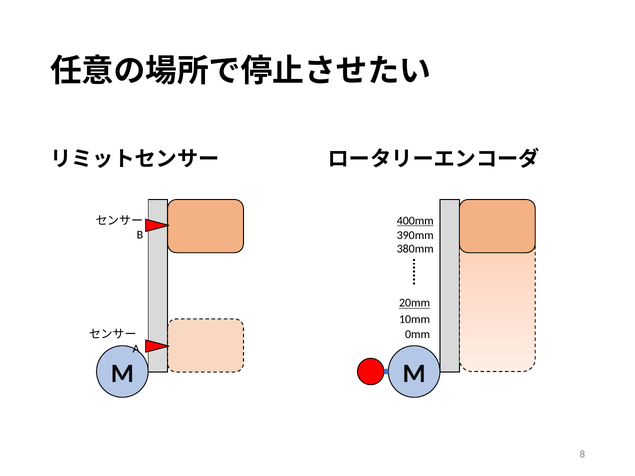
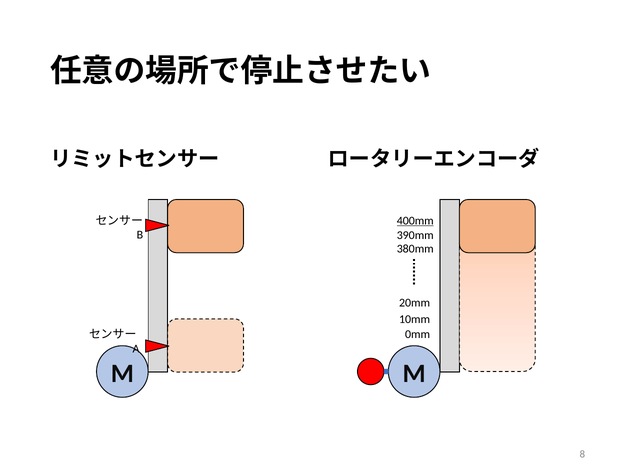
20mm underline: present -> none (415, 303)
